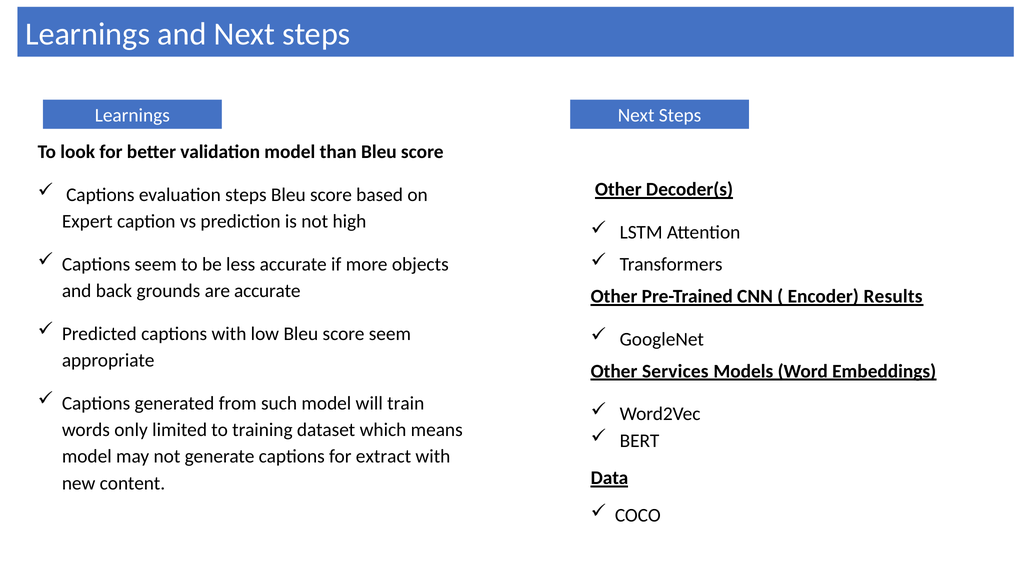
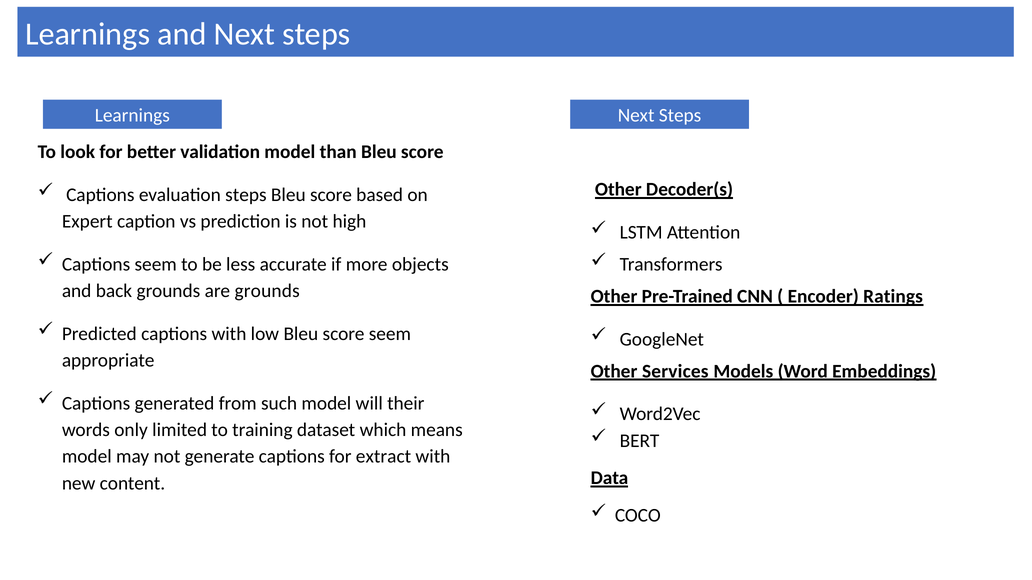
are accurate: accurate -> grounds (267, 291)
Results: Results -> Ratings (893, 297)
train: train -> their (406, 403)
